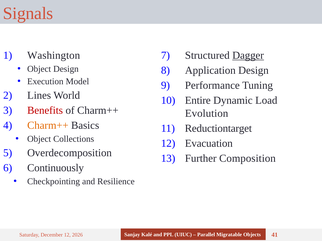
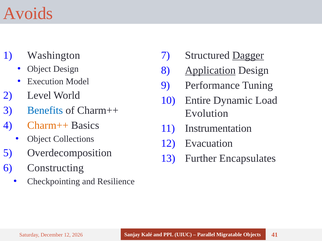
Signals: Signals -> Avoids (28, 13)
Application underline: none -> present (210, 71)
Lines: Lines -> Level (39, 96)
Benefits colour: red -> blue (45, 111)
Reductiontarget: Reductiontarget -> Instrumentation (218, 129)
Composition: Composition -> Encapsulates (248, 159)
Continuously: Continuously -> Constructing (55, 168)
